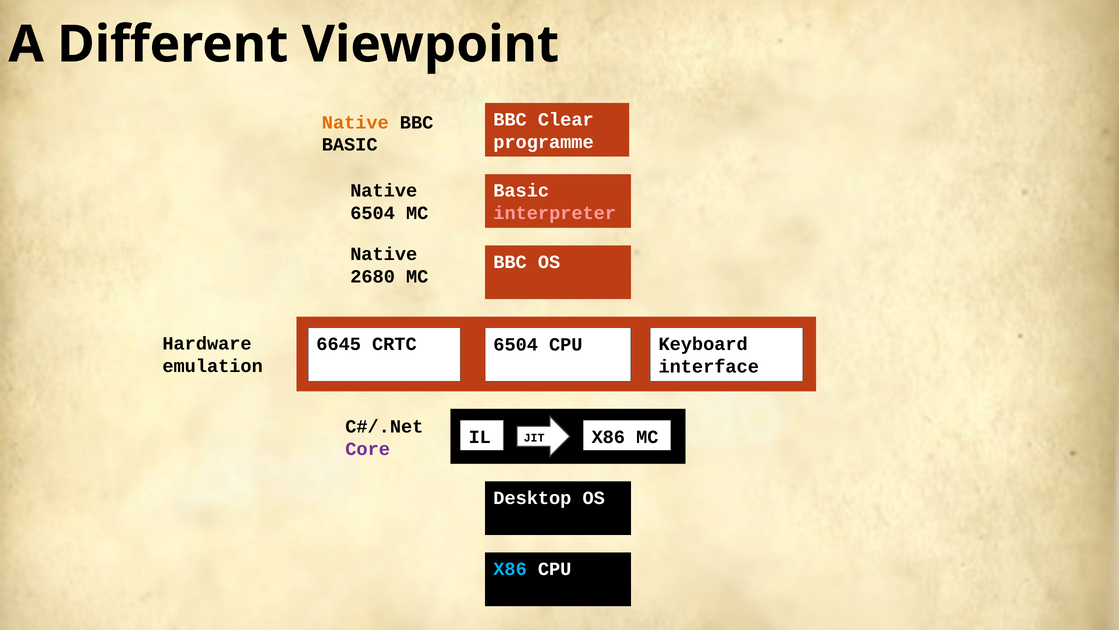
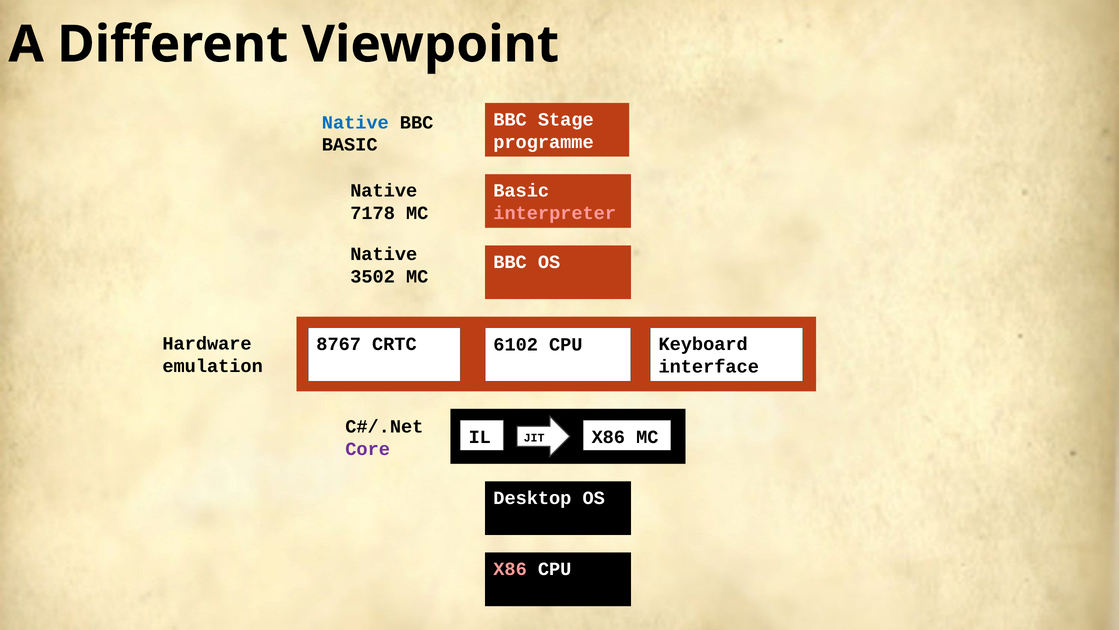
Clear: Clear -> Stage (566, 119)
Native colour: orange -> blue (355, 122)
6504: 6504 -> 7178 (373, 213)
2680: 2680 -> 3502 (373, 276)
6645: 6645 -> 8767 (339, 344)
CRTC 6504: 6504 -> 6102 (516, 344)
X86 colour: light blue -> pink (510, 569)
